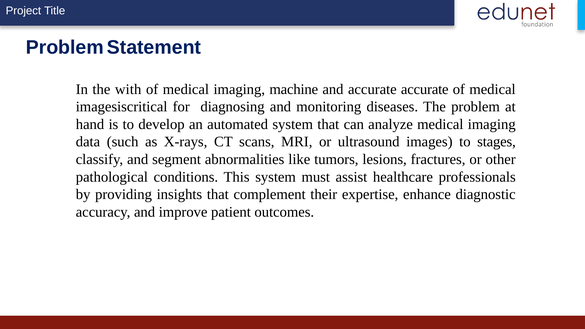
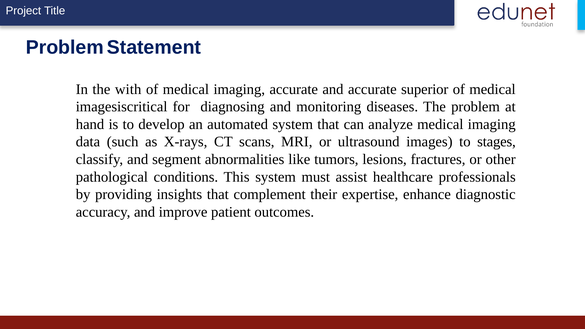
imaging machine: machine -> accurate (294, 89)
accurate accurate: accurate -> superior (425, 89)
